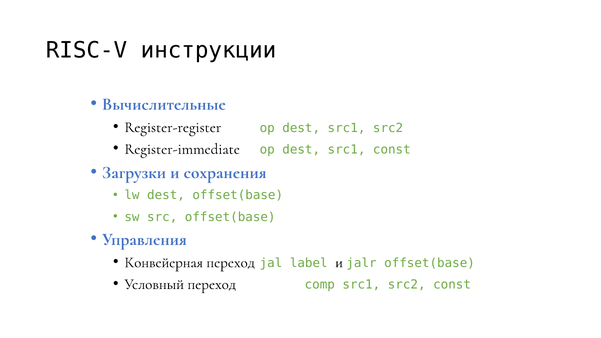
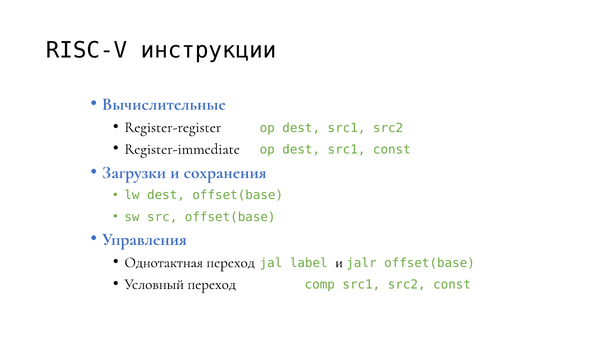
Конвейерная: Конвейерная -> Однотактная (164, 262)
